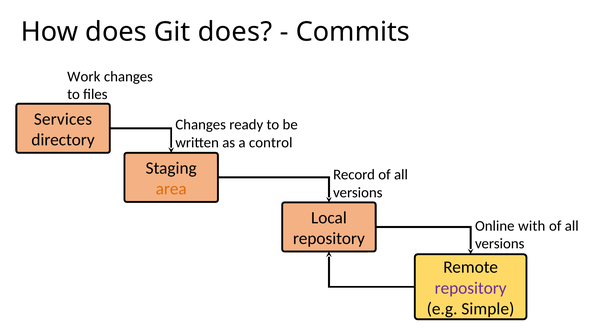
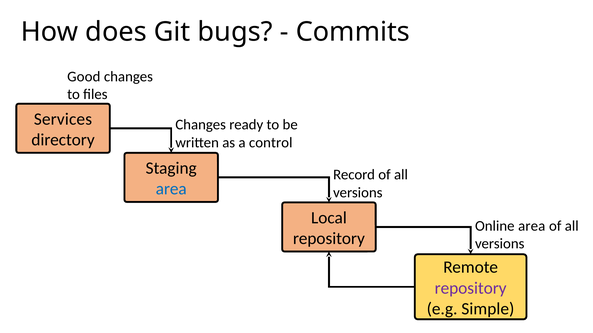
Git does: does -> bugs (235, 32)
Work: Work -> Good (84, 77)
area colour: orange -> blue (171, 189)
Online with: with -> area (532, 226)
